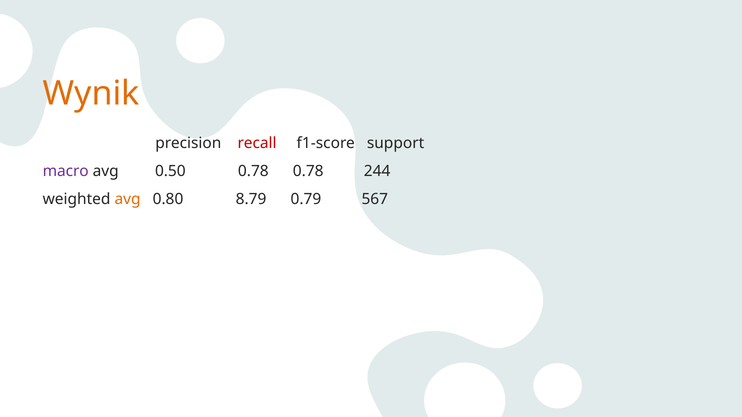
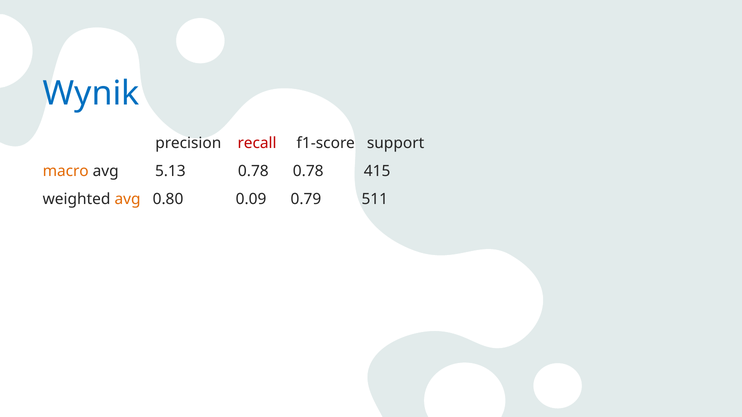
Wynik colour: orange -> blue (91, 94)
macro colour: purple -> orange (66, 171)
0.50: 0.50 -> 5.13 (170, 171)
244: 244 -> 415 (377, 171)
8.79: 8.79 -> 0.09 (251, 199)
567: 567 -> 511 (375, 199)
